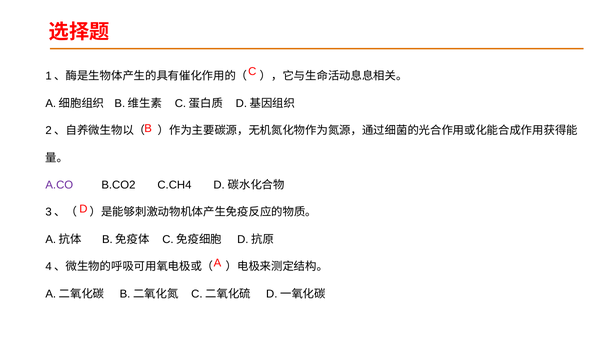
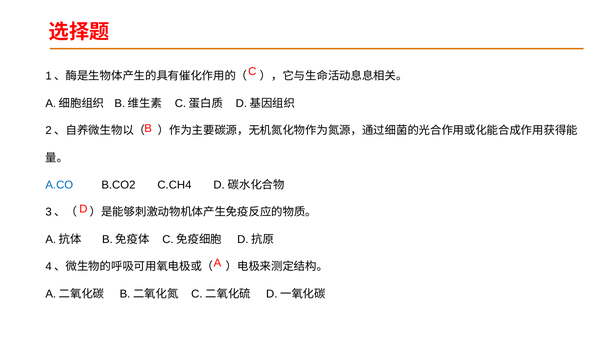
A.CO colour: purple -> blue (59, 185)
